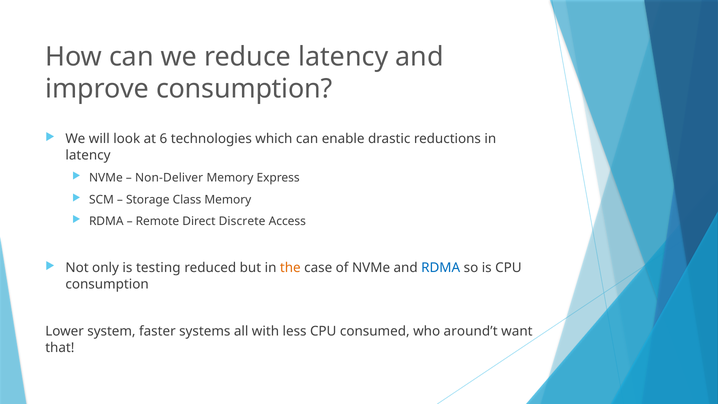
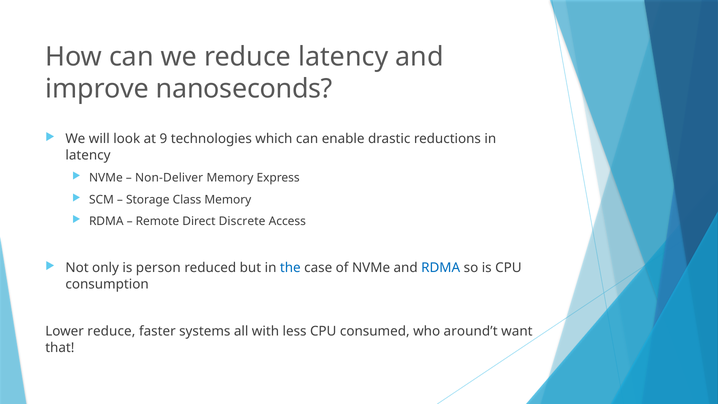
improve consumption: consumption -> nanoseconds (244, 89)
6: 6 -> 9 (163, 139)
testing: testing -> person (158, 268)
the colour: orange -> blue (290, 268)
Lower system: system -> reduce (111, 331)
